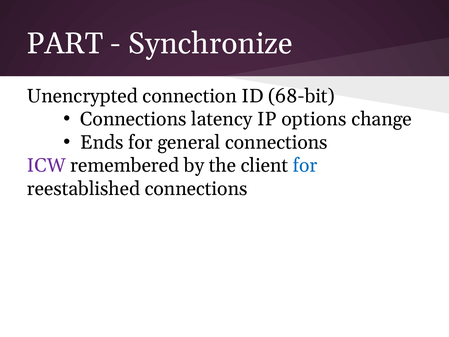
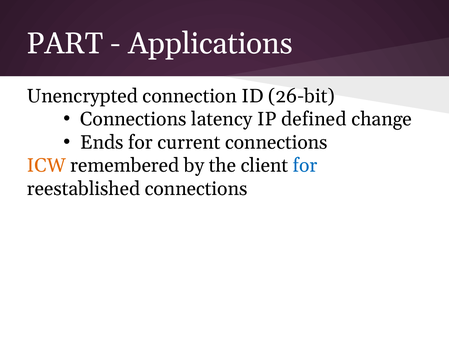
Synchronize: Synchronize -> Applications (211, 44)
68-bit: 68-bit -> 26-bit (301, 96)
options: options -> defined (314, 119)
general: general -> current (189, 142)
ICW colour: purple -> orange (46, 165)
